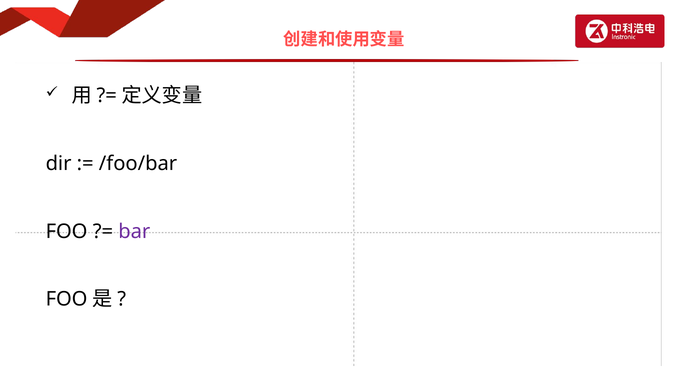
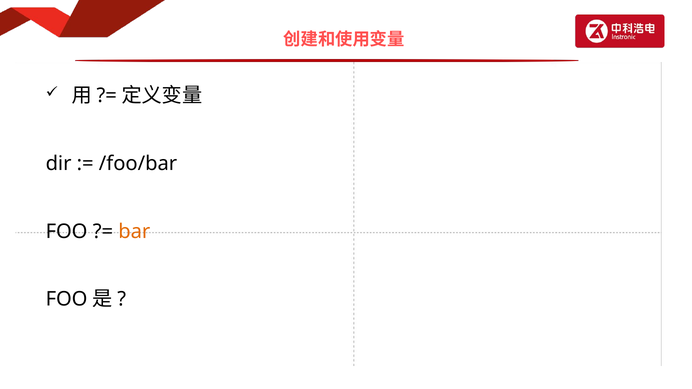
bar colour: purple -> orange (134, 232)
